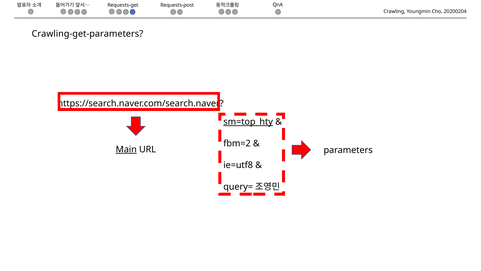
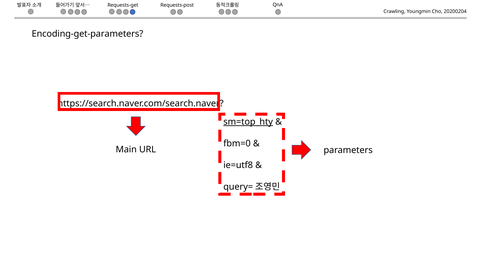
Crawling-get-parameters: Crawling-get-parameters -> Encoding-get-parameters (87, 34)
fbm=2: fbm=2 -> fbm=0 (237, 143)
Main underline: present -> none (126, 149)
